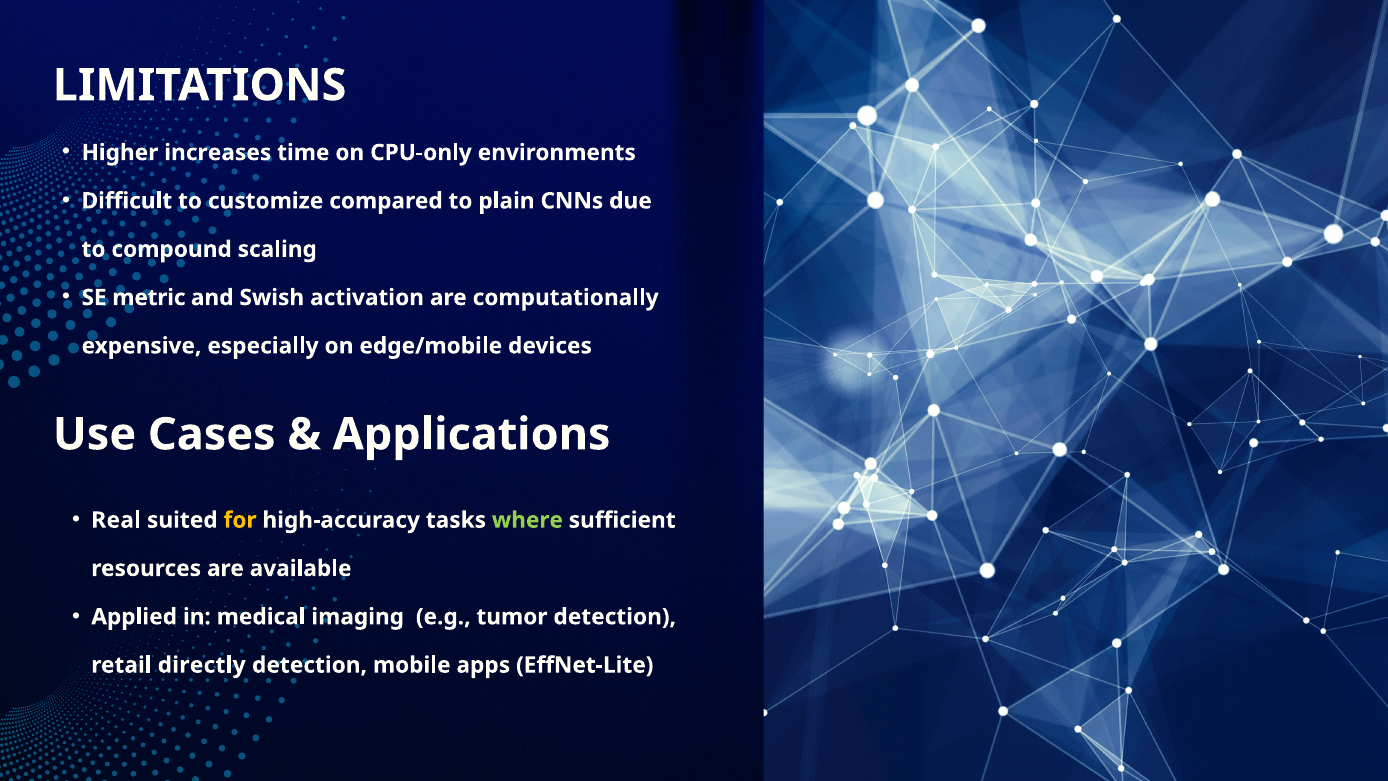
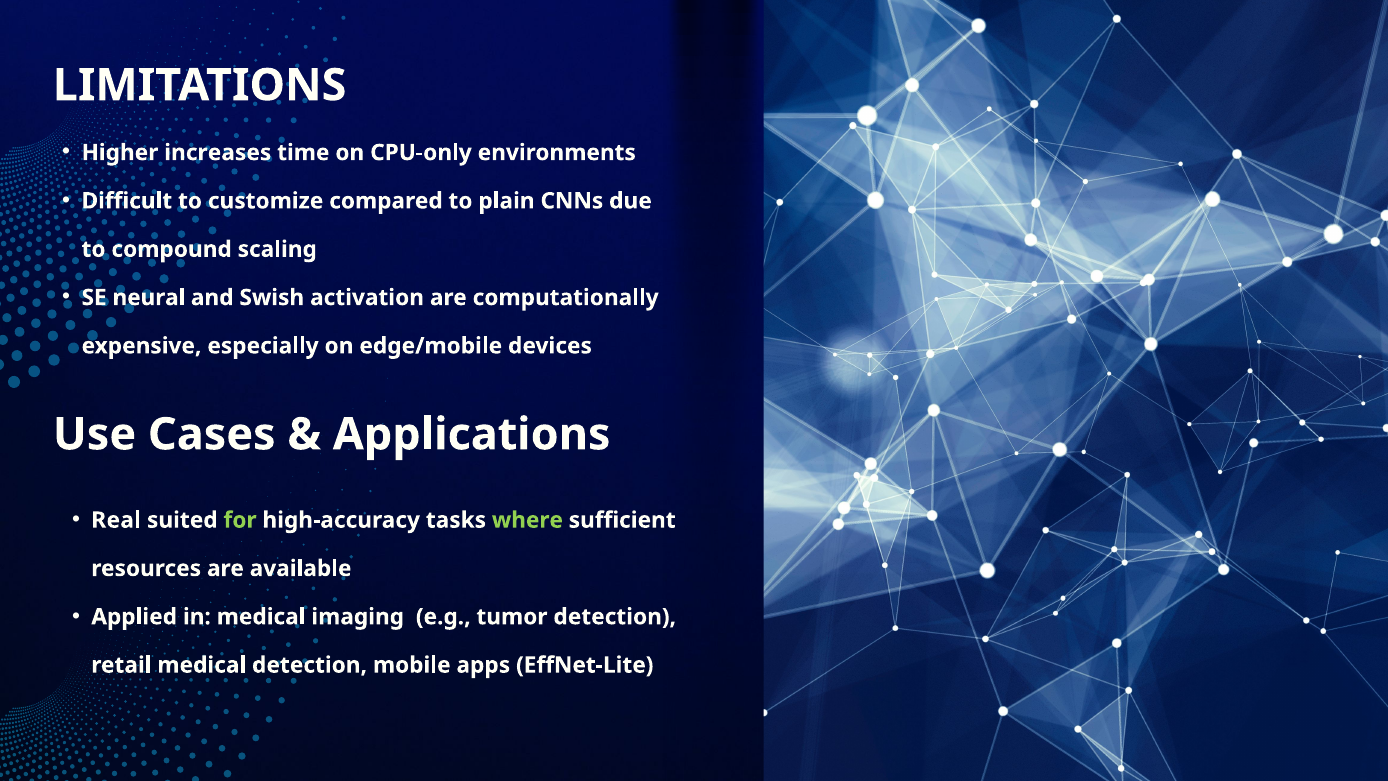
metric: metric -> neural (149, 298)
for colour: yellow -> light green (240, 520)
retail directly: directly -> medical (202, 665)
